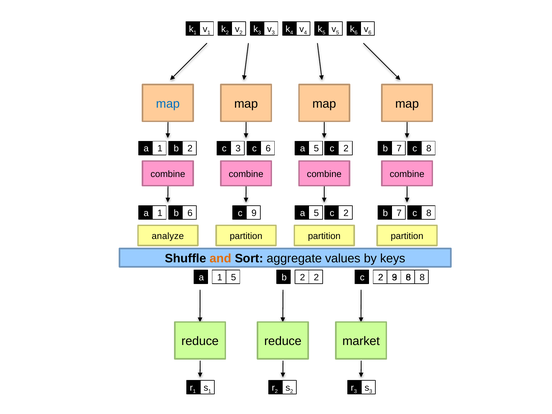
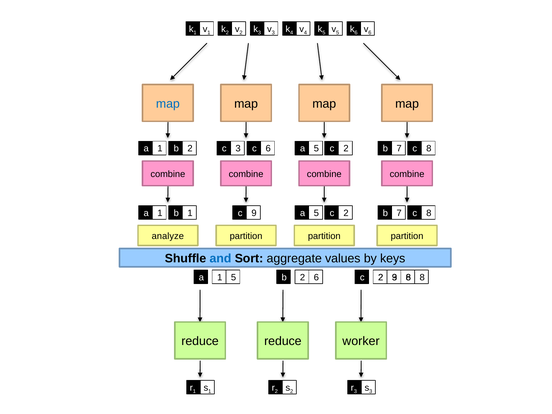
1 6: 6 -> 1 (190, 213)
and colour: orange -> blue (220, 258)
2 2: 2 -> 6 (316, 277)
market: market -> worker (361, 341)
